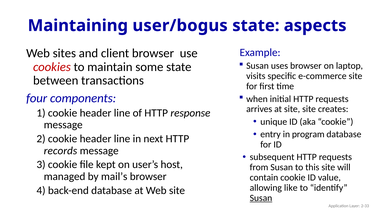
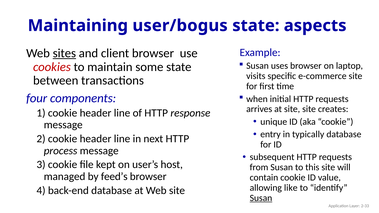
sites underline: none -> present (64, 53)
program: program -> typically (308, 134)
records: records -> process (61, 151)
mail’s: mail’s -> feed’s (114, 177)
